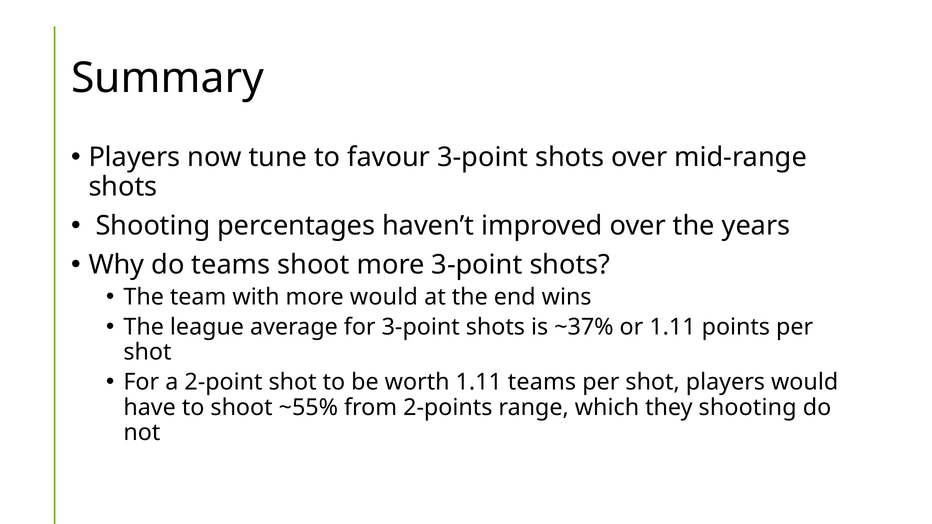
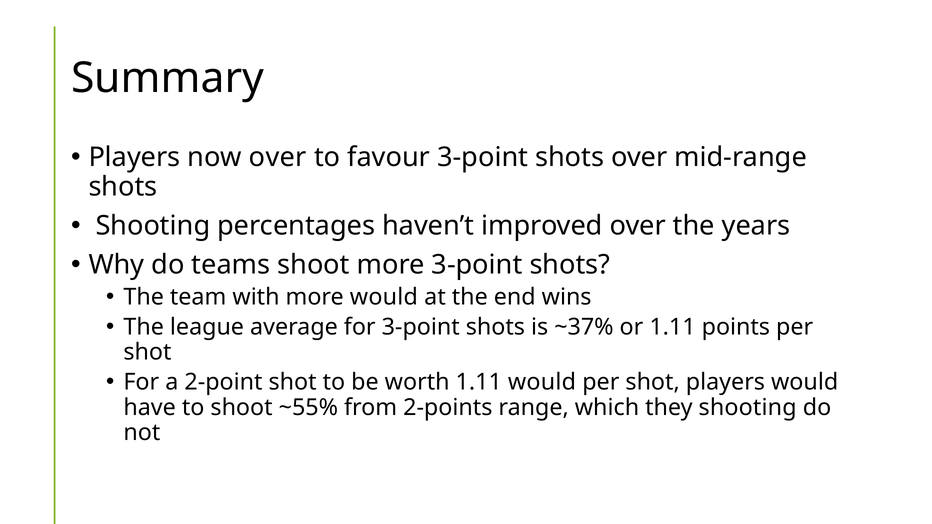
now tune: tune -> over (278, 158)
1.11 teams: teams -> would (542, 382)
